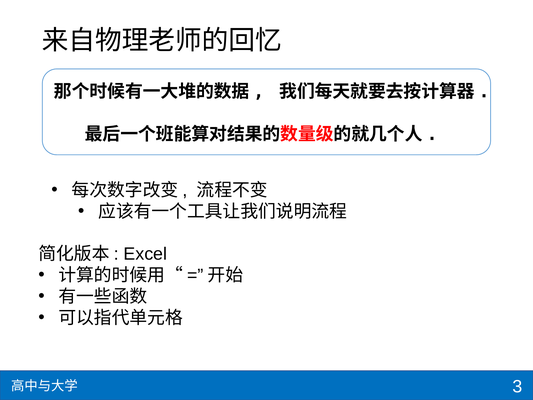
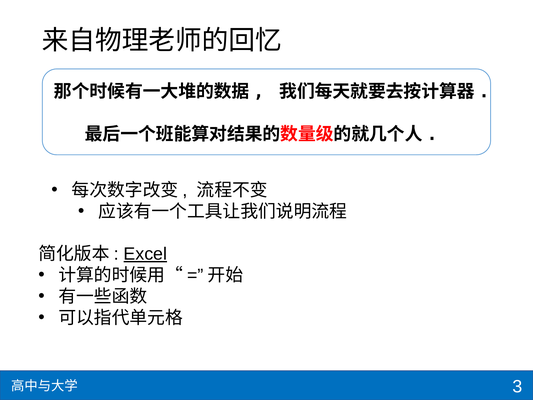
Excel underline: none -> present (145, 254)
